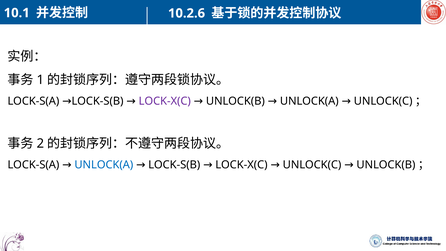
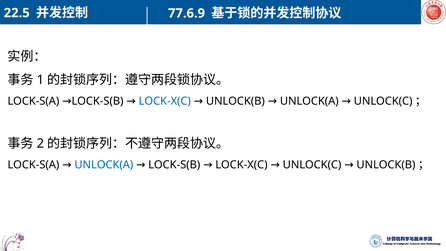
10.1: 10.1 -> 22.5 (17, 13)
10.2.6: 10.2.6 -> 77.6.9 (187, 13)
LOCK-X(C colour: purple -> blue (165, 101)
